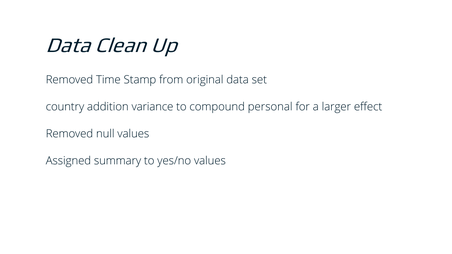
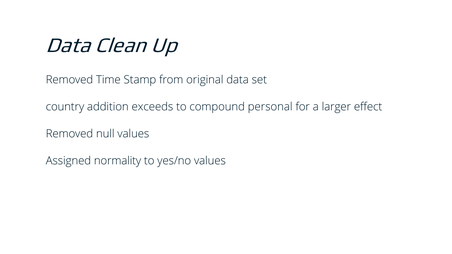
variance: variance -> exceeds (152, 107)
summary: summary -> normality (118, 161)
